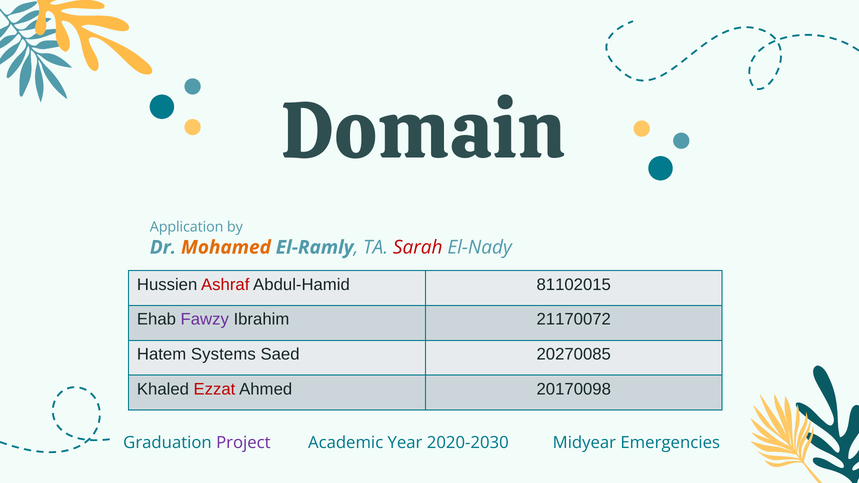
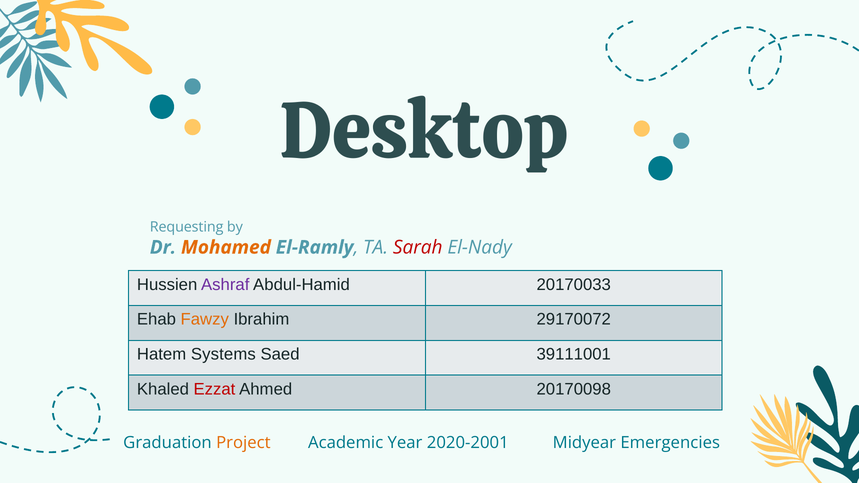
Domain: Domain -> Desktop (424, 132)
Application: Application -> Requesting (187, 227)
Ashraf colour: red -> purple (225, 285)
81102015: 81102015 -> 20170033 (574, 285)
Fawzy colour: purple -> orange (205, 320)
21170072: 21170072 -> 29170072 (574, 320)
20270085: 20270085 -> 39111001 (574, 354)
Project colour: purple -> orange (243, 443)
2020-2030: 2020-2030 -> 2020-2001 (468, 443)
